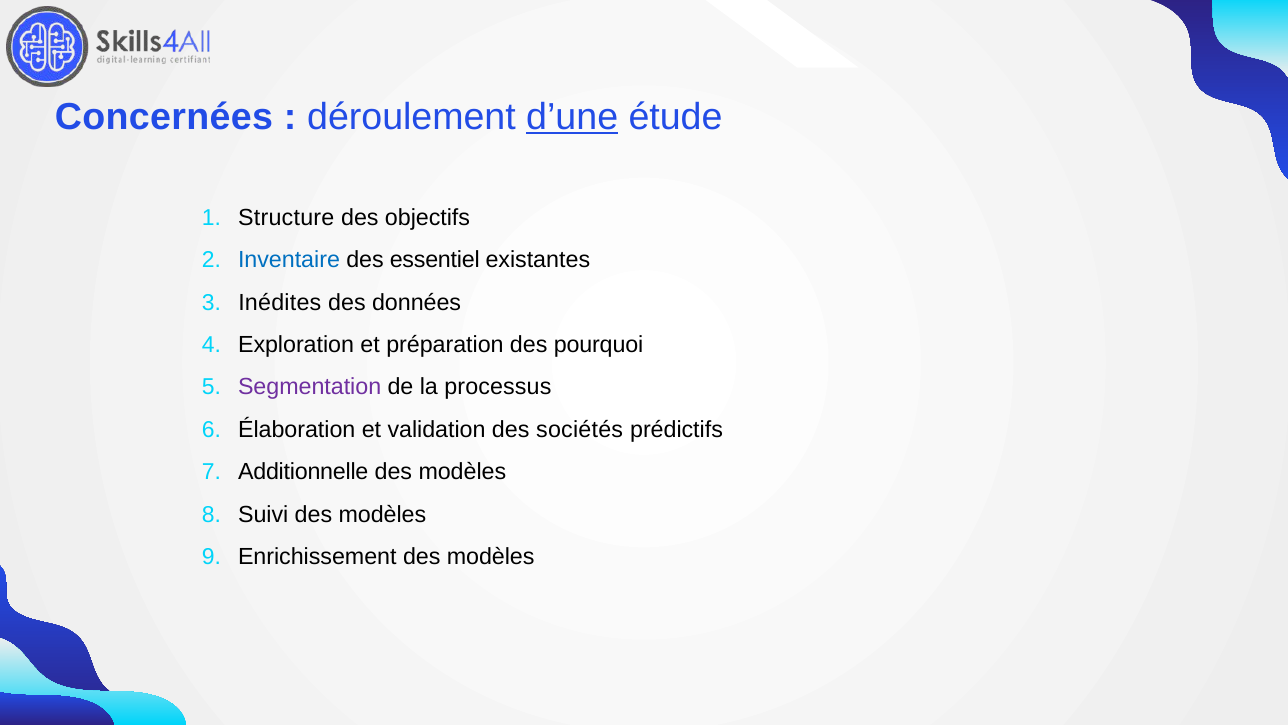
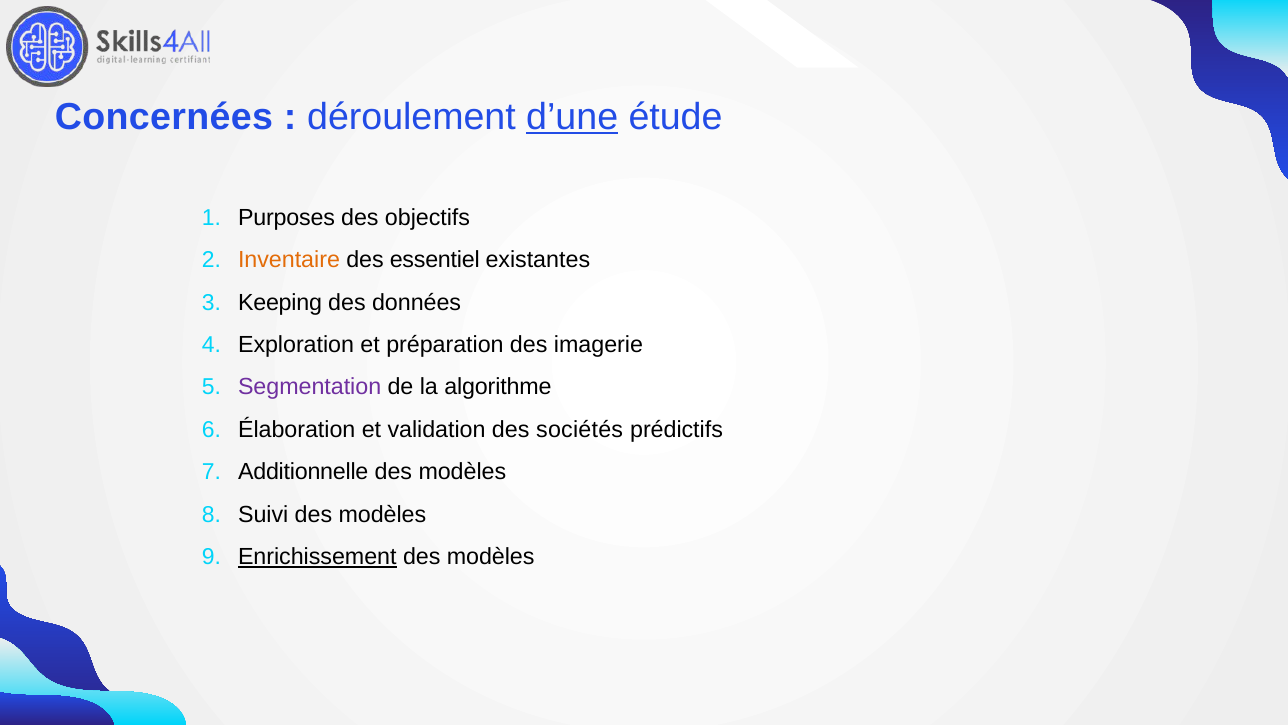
Structure: Structure -> Purposes (286, 217)
Inventaire colour: blue -> orange (289, 260)
Inédites: Inédites -> Keeping (280, 302)
pourquoi: pourquoi -> imagerie (598, 345)
processus: processus -> algorithme (498, 387)
Enrichissement underline: none -> present (317, 557)
